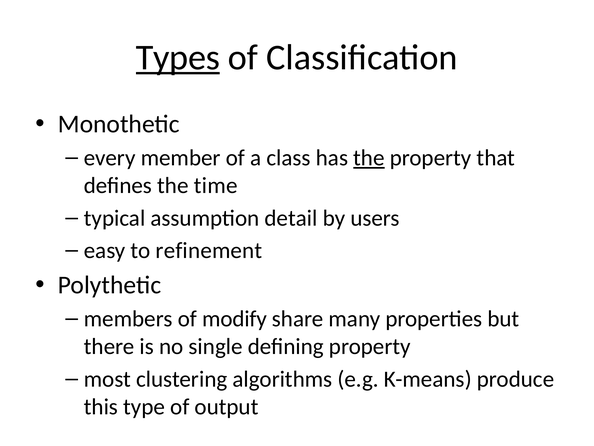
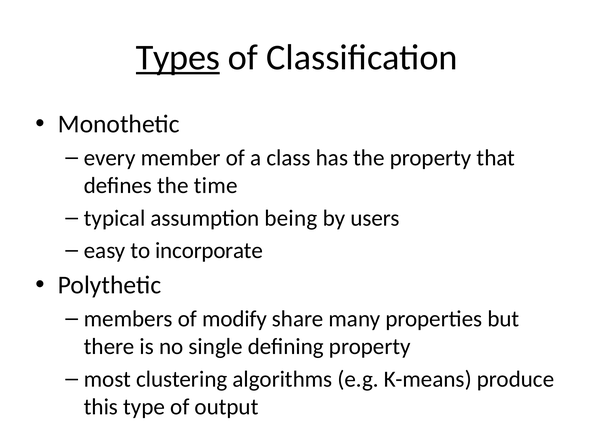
the underline: present -> none (369, 158)
detail: detail -> being (291, 218)
refinement: refinement -> incorporate (209, 250)
